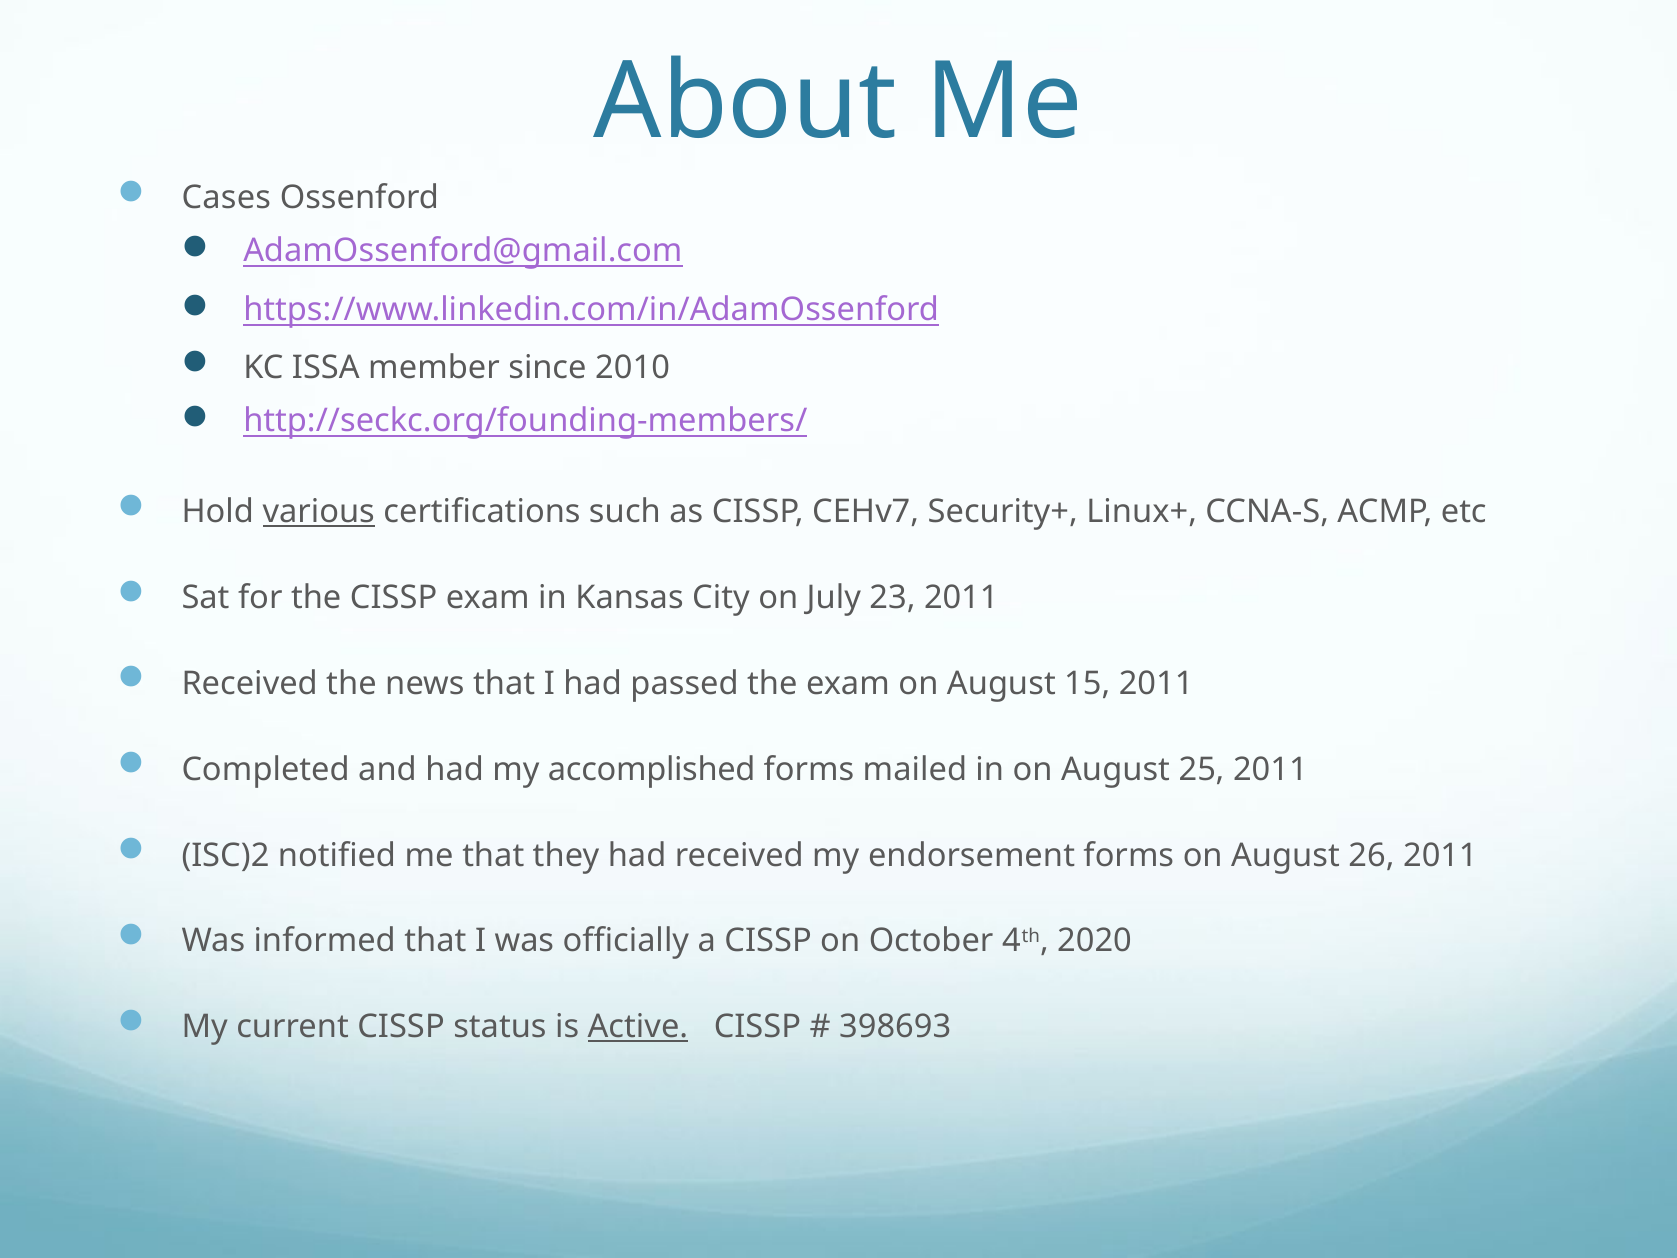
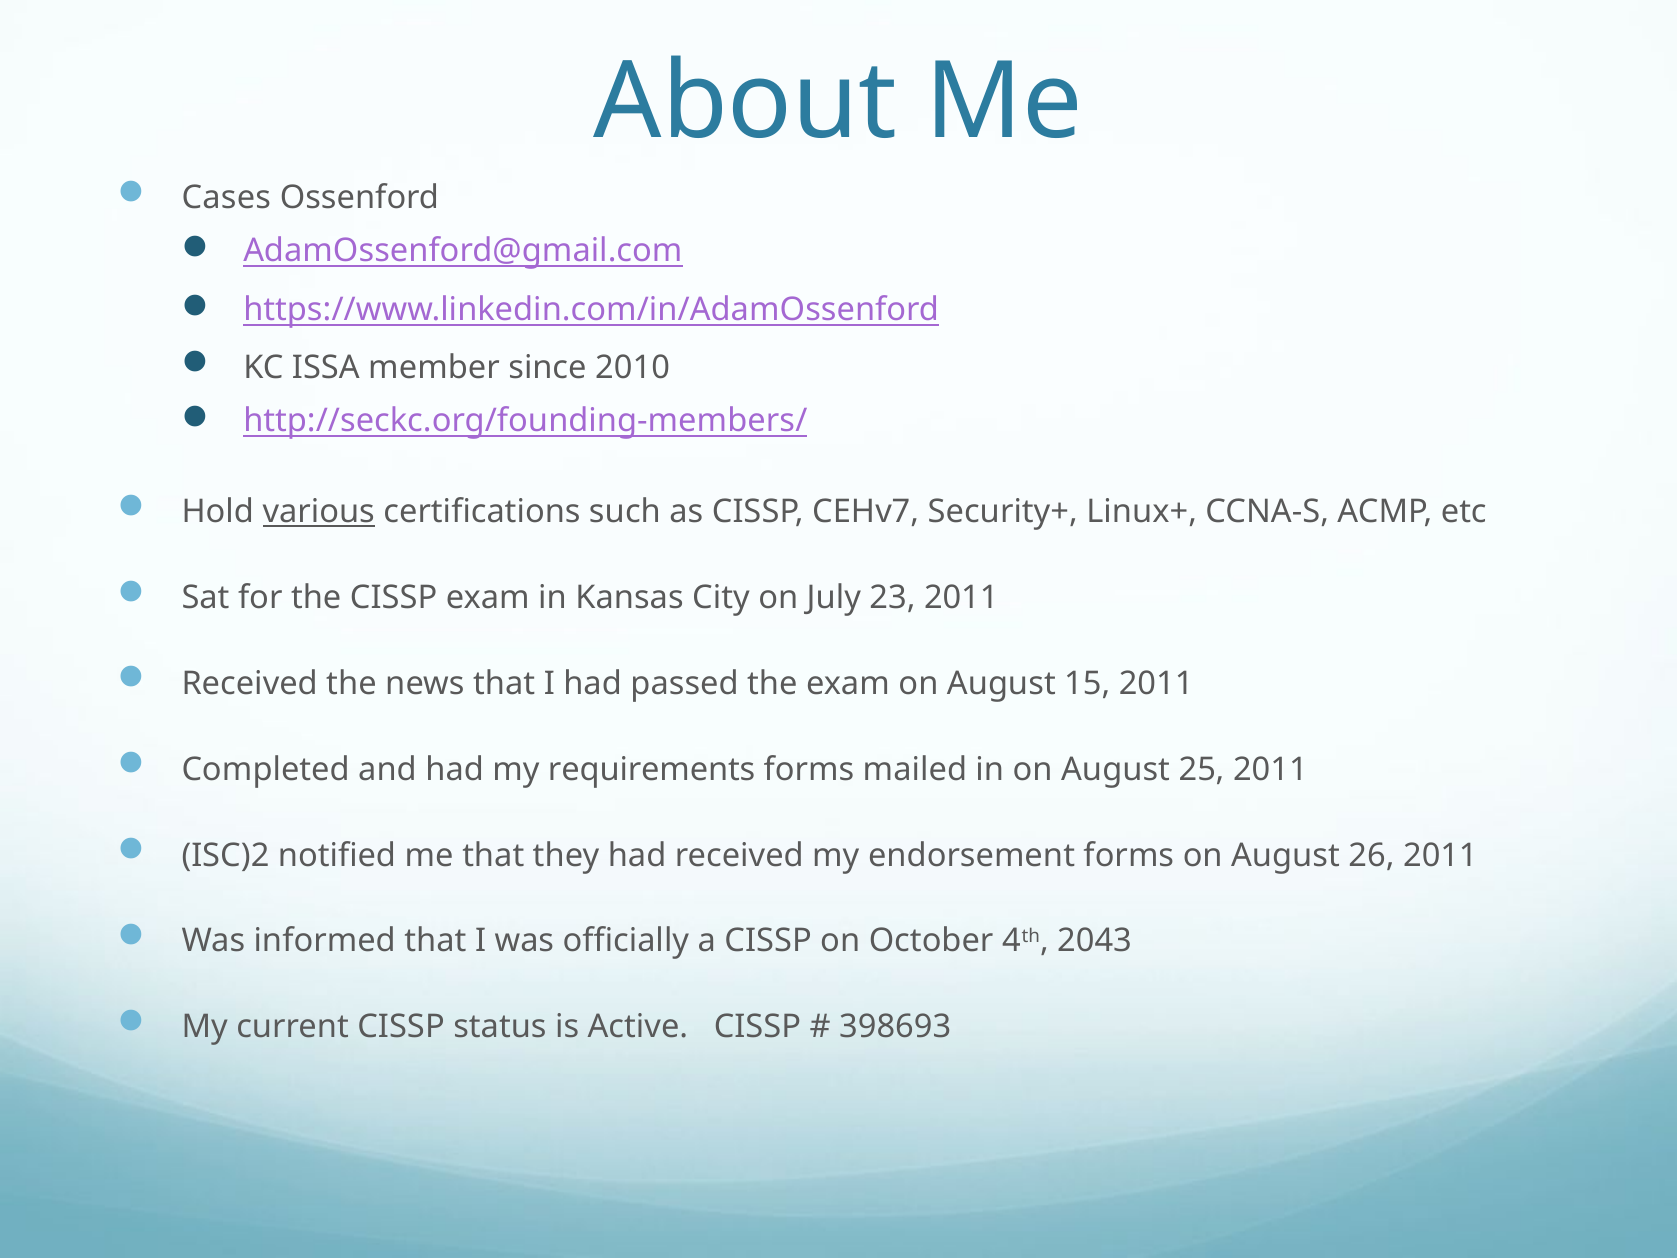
accomplished: accomplished -> requirements (652, 769)
2020: 2020 -> 2043 (1095, 941)
Active underline: present -> none (638, 1027)
